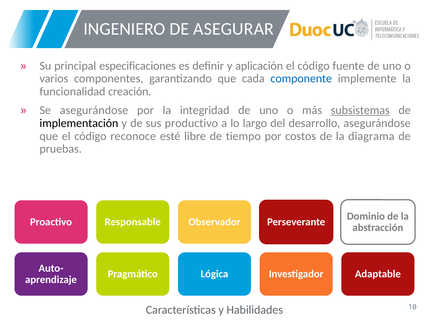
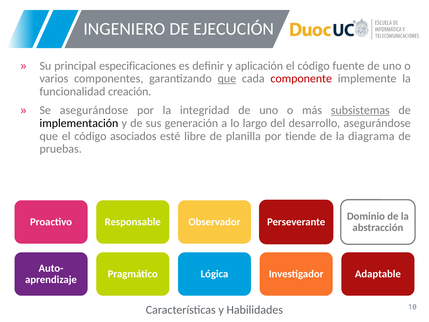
ASEGURAR: ASEGURAR -> EJECUCIÓN (234, 29)
que underline: none -> present (227, 79)
componente colour: blue -> red (301, 79)
productivo: productivo -> generación (191, 123)
reconoce: reconoce -> asociados (133, 136)
tiempo: tiempo -> planilla (243, 136)
costos: costos -> tiende (301, 136)
